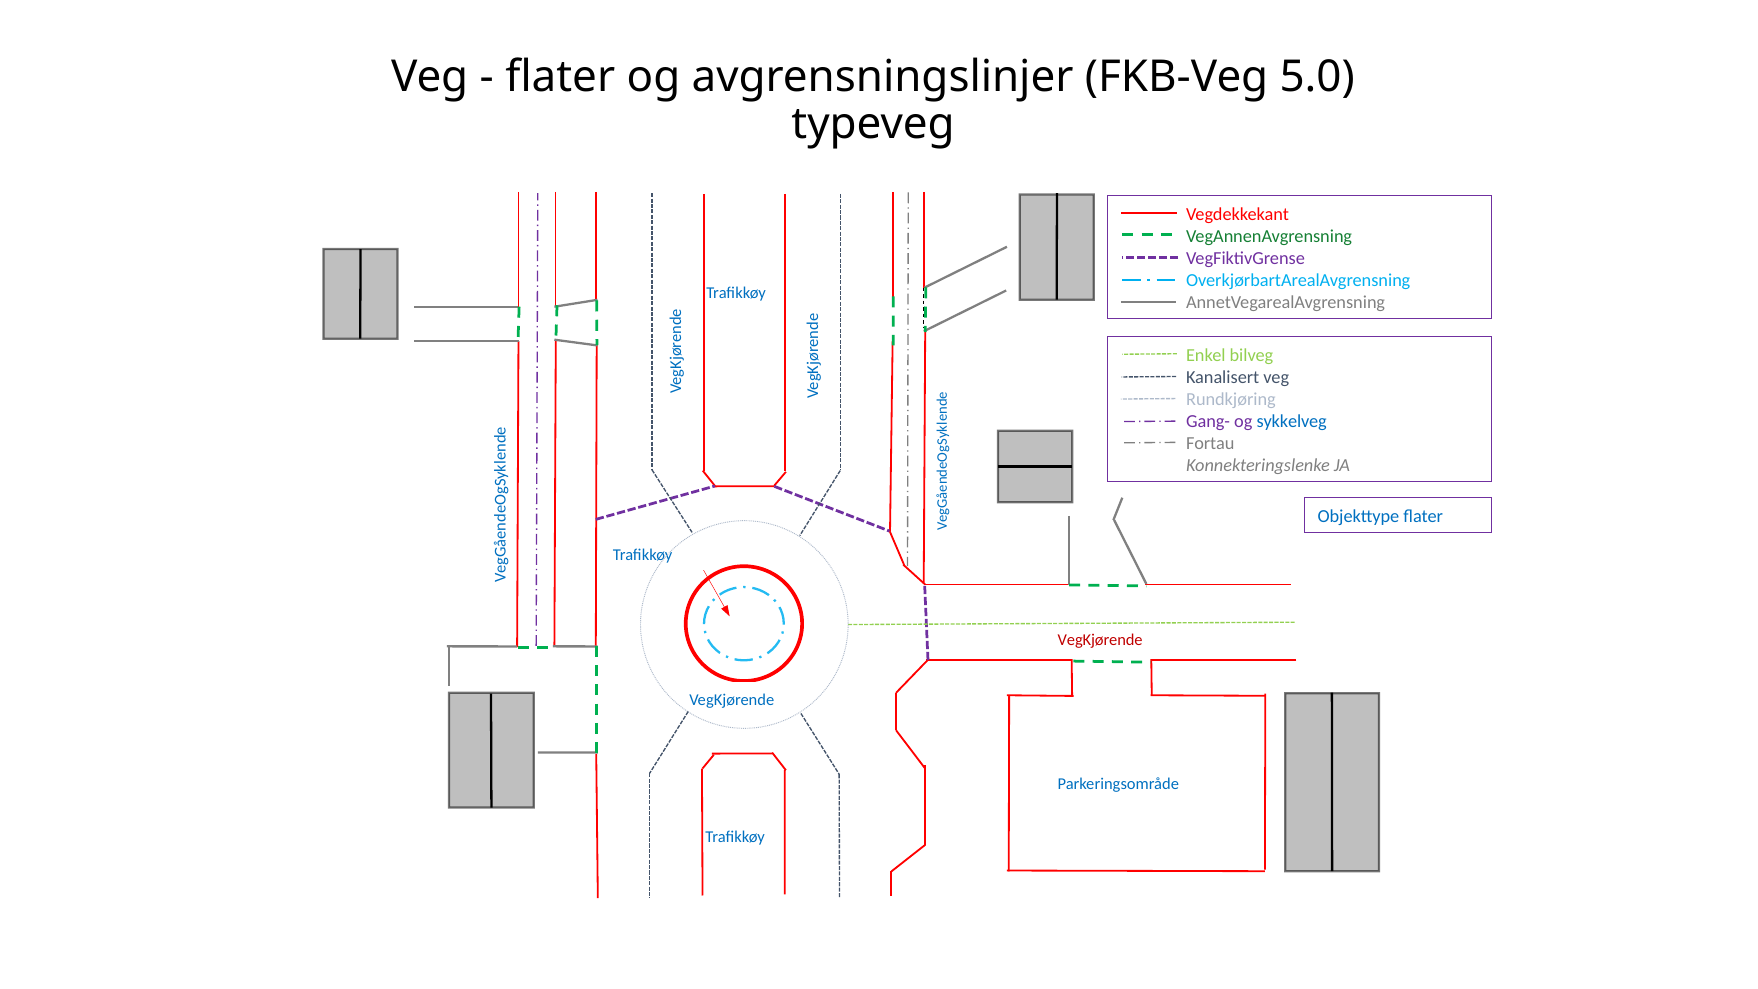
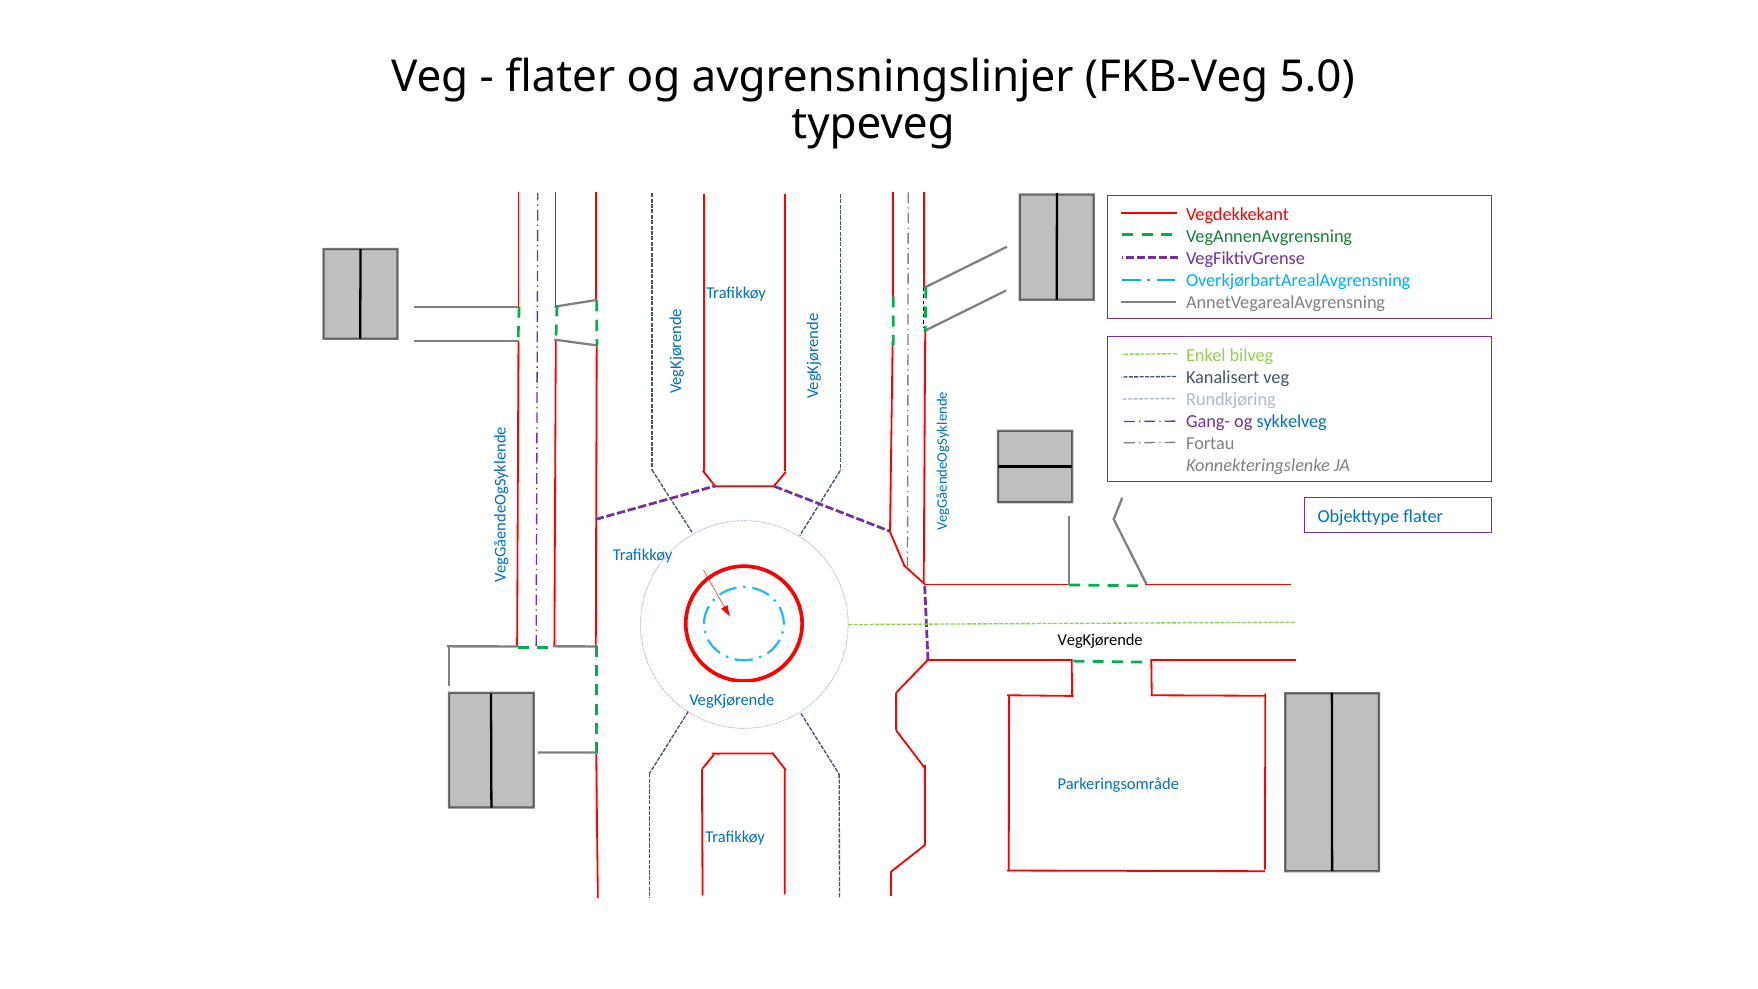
VegKjørende colour: red -> black (1100, 640)
